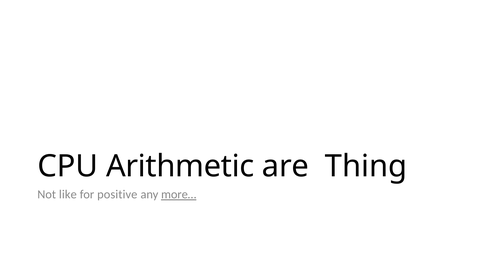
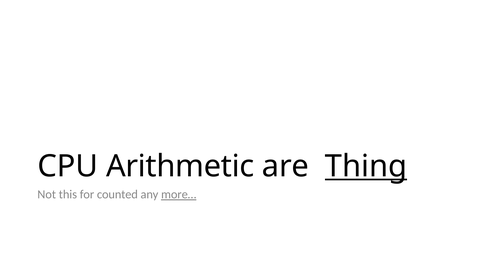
Thing underline: none -> present (366, 166)
like: like -> this (68, 194)
positive: positive -> counted (117, 194)
